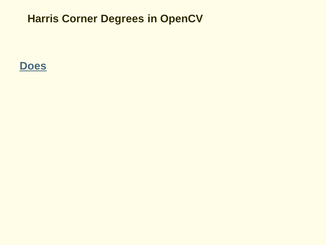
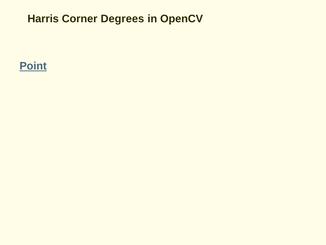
Does: Does -> Point (33, 66)
